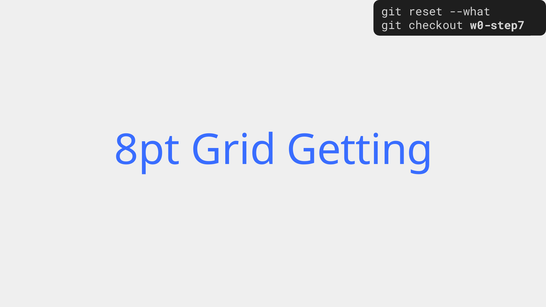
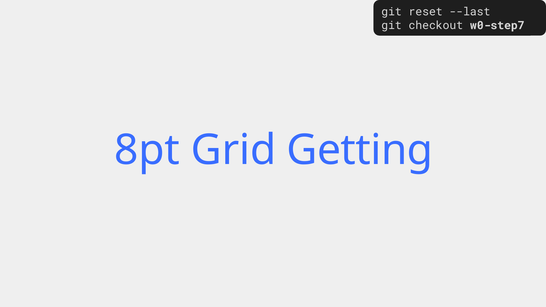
--what: --what -> --last (470, 12)
